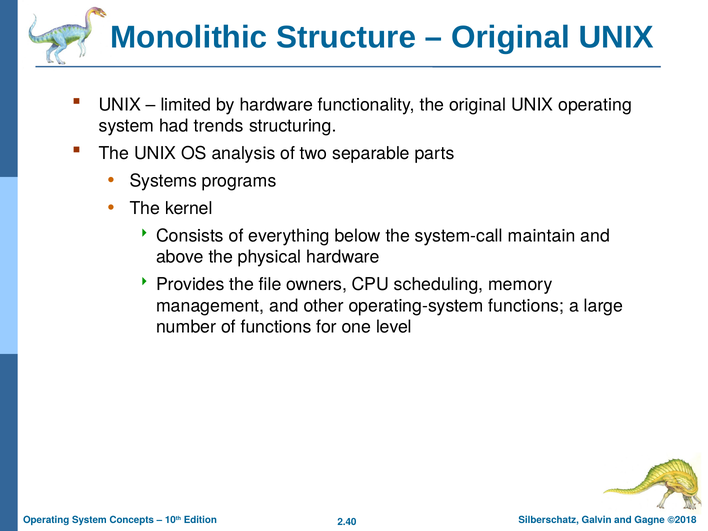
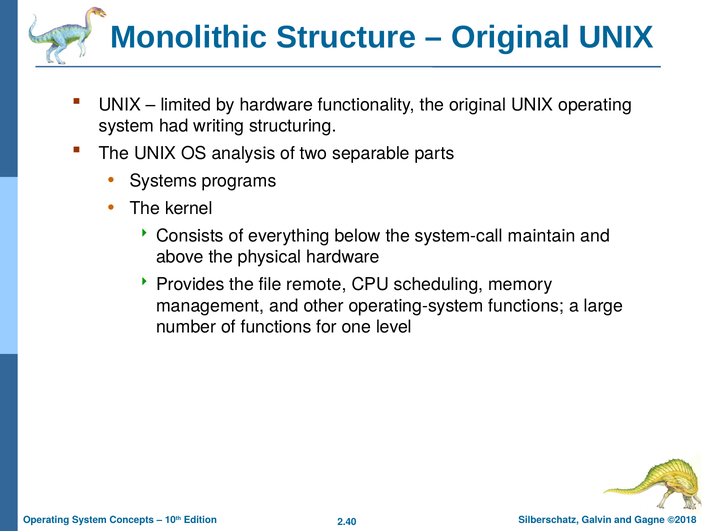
trends: trends -> writing (219, 126)
owners: owners -> remote (316, 284)
